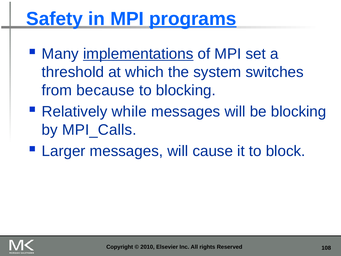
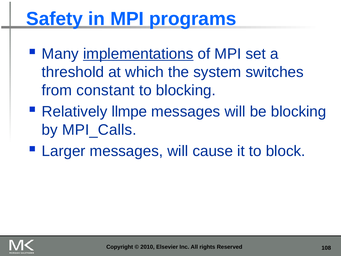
programs underline: present -> none (193, 19)
because: because -> constant (105, 90)
while: while -> llmpe (129, 111)
